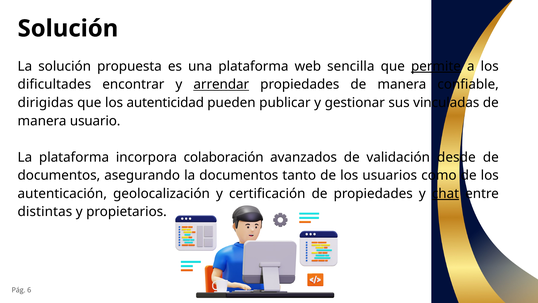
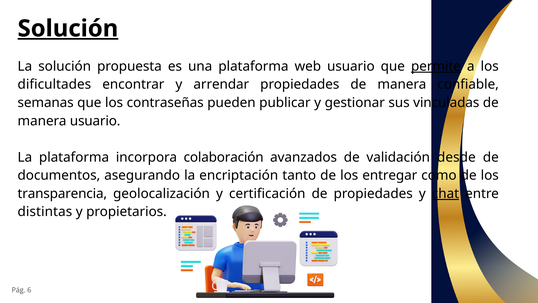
Solución underline: none -> present (68, 29)
web sencilla: sencilla -> usuario (351, 66)
arrendar underline: present -> none (221, 84)
dirigidas: dirigidas -> semanas (46, 103)
autenticidad: autenticidad -> contraseñas (165, 103)
la documentos: documentos -> encriptación (239, 175)
usuarios: usuarios -> entregar (390, 175)
autenticación: autenticación -> transparencia (62, 193)
